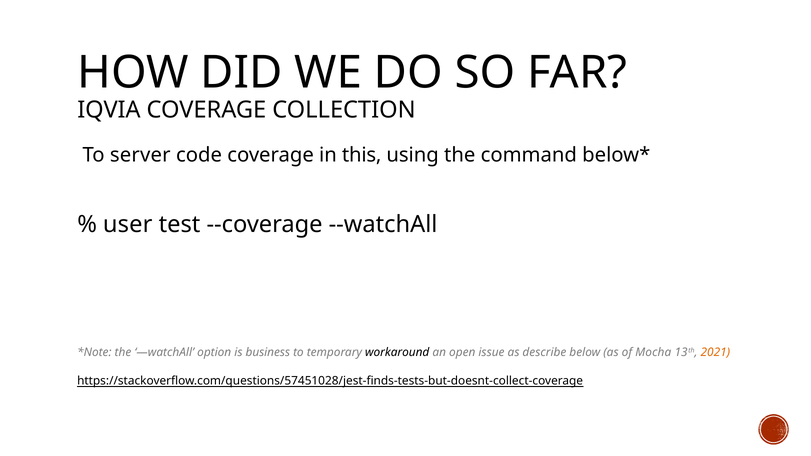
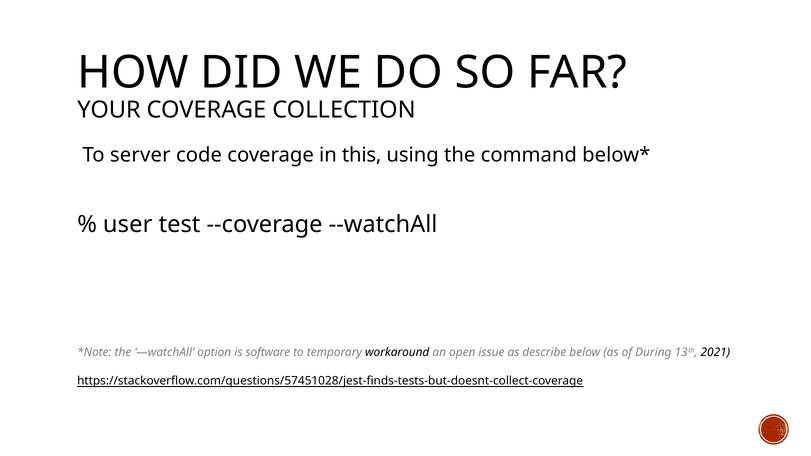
IQVIA: IQVIA -> YOUR (109, 110)
business: business -> software (268, 353)
Mocha: Mocha -> During (653, 353)
2021 colour: orange -> black (715, 353)
